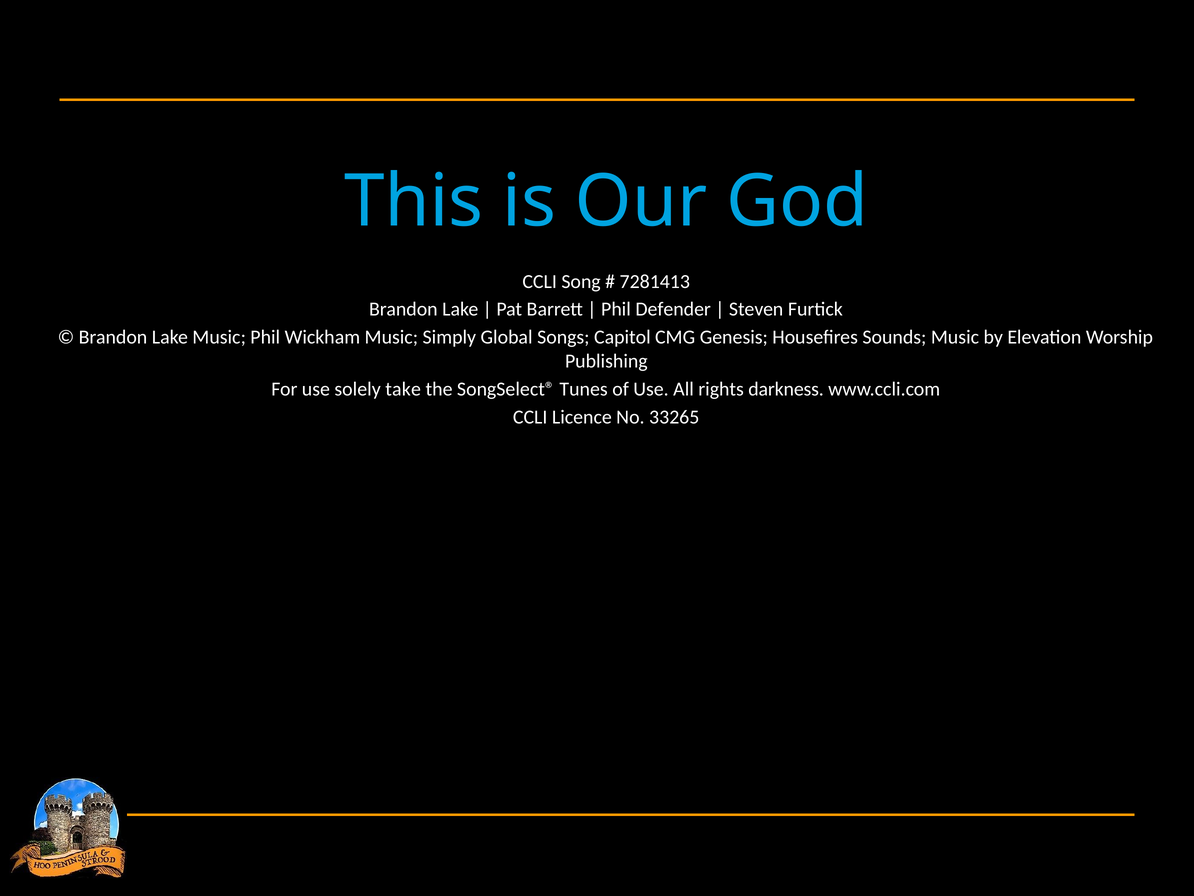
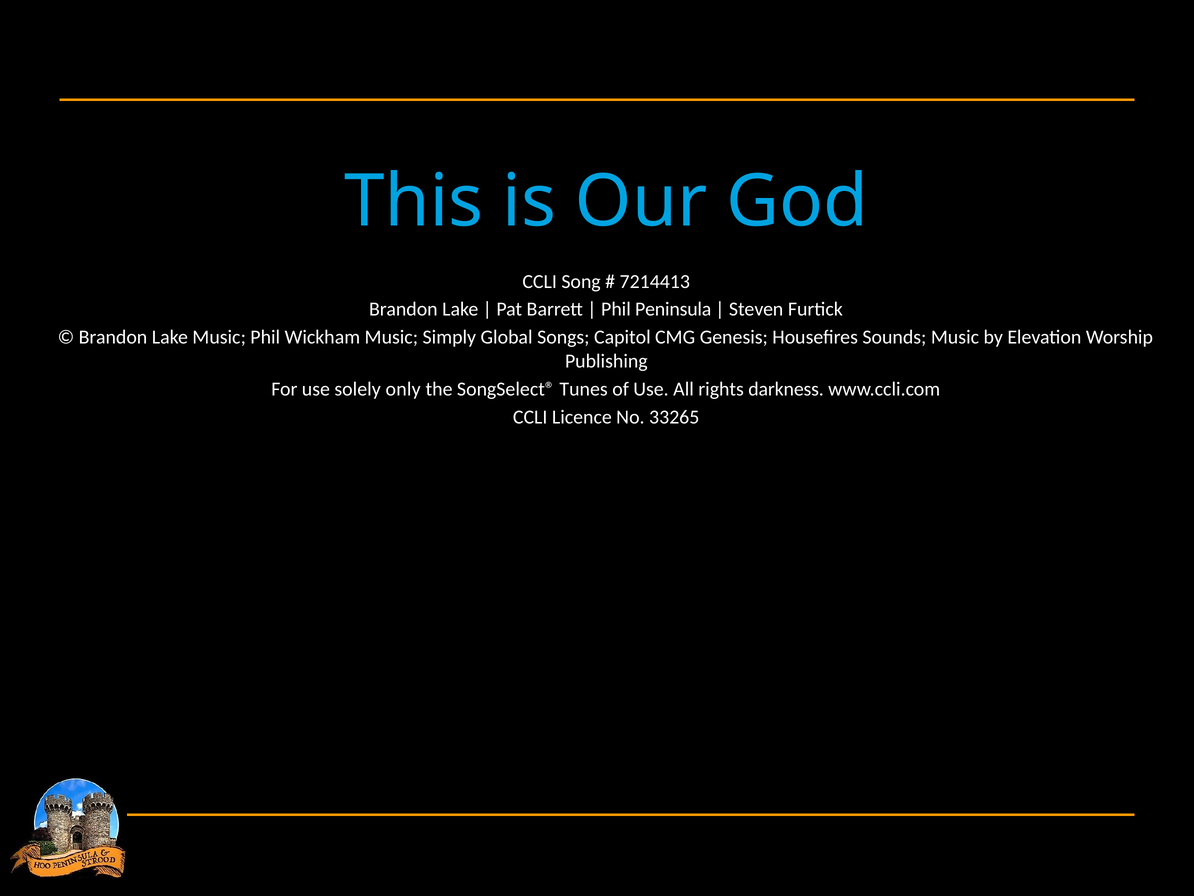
7281413: 7281413 -> 7214413 (655, 281)
Defender: Defender -> Peninsula (673, 309)
take: take -> only (403, 389)
